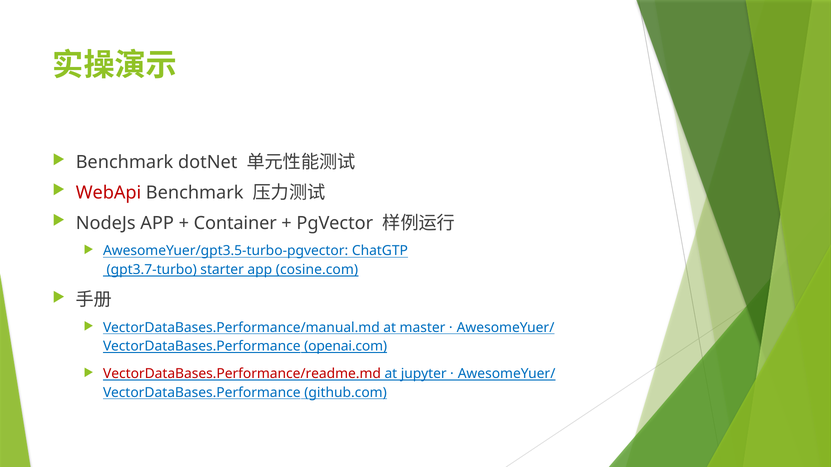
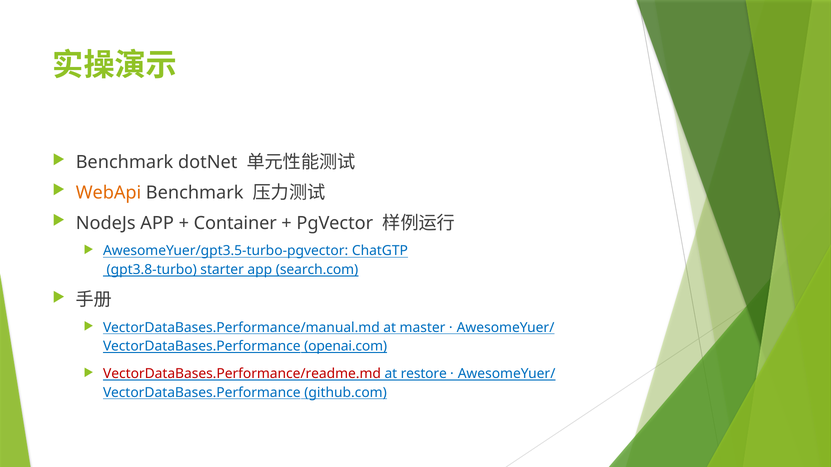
WebApi colour: red -> orange (109, 193)
gpt3.7-turbo: gpt3.7-turbo -> gpt3.8-turbo (152, 270)
cosine.com: cosine.com -> search.com (317, 270)
jupyter: jupyter -> restore (424, 374)
